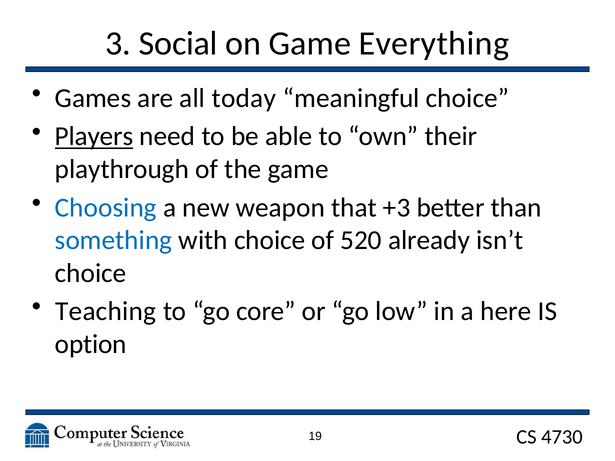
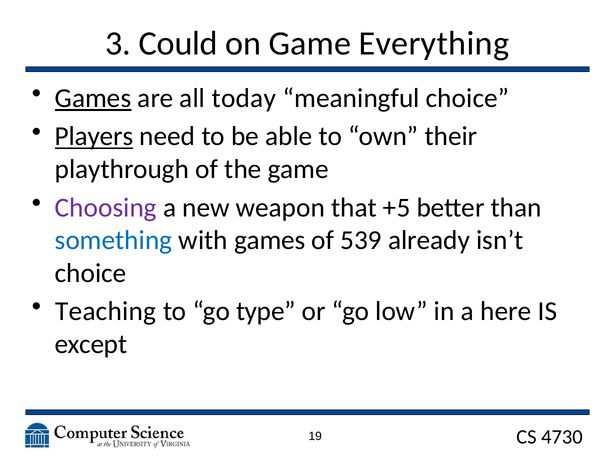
Social: Social -> Could (178, 43)
Games underline: none -> present (93, 98)
Choosing colour: blue -> purple (106, 208)
+3: +3 -> +5 (397, 208)
with choice: choice -> games (270, 240)
520: 520 -> 539 (361, 240)
core: core -> type (266, 312)
option: option -> except (91, 344)
